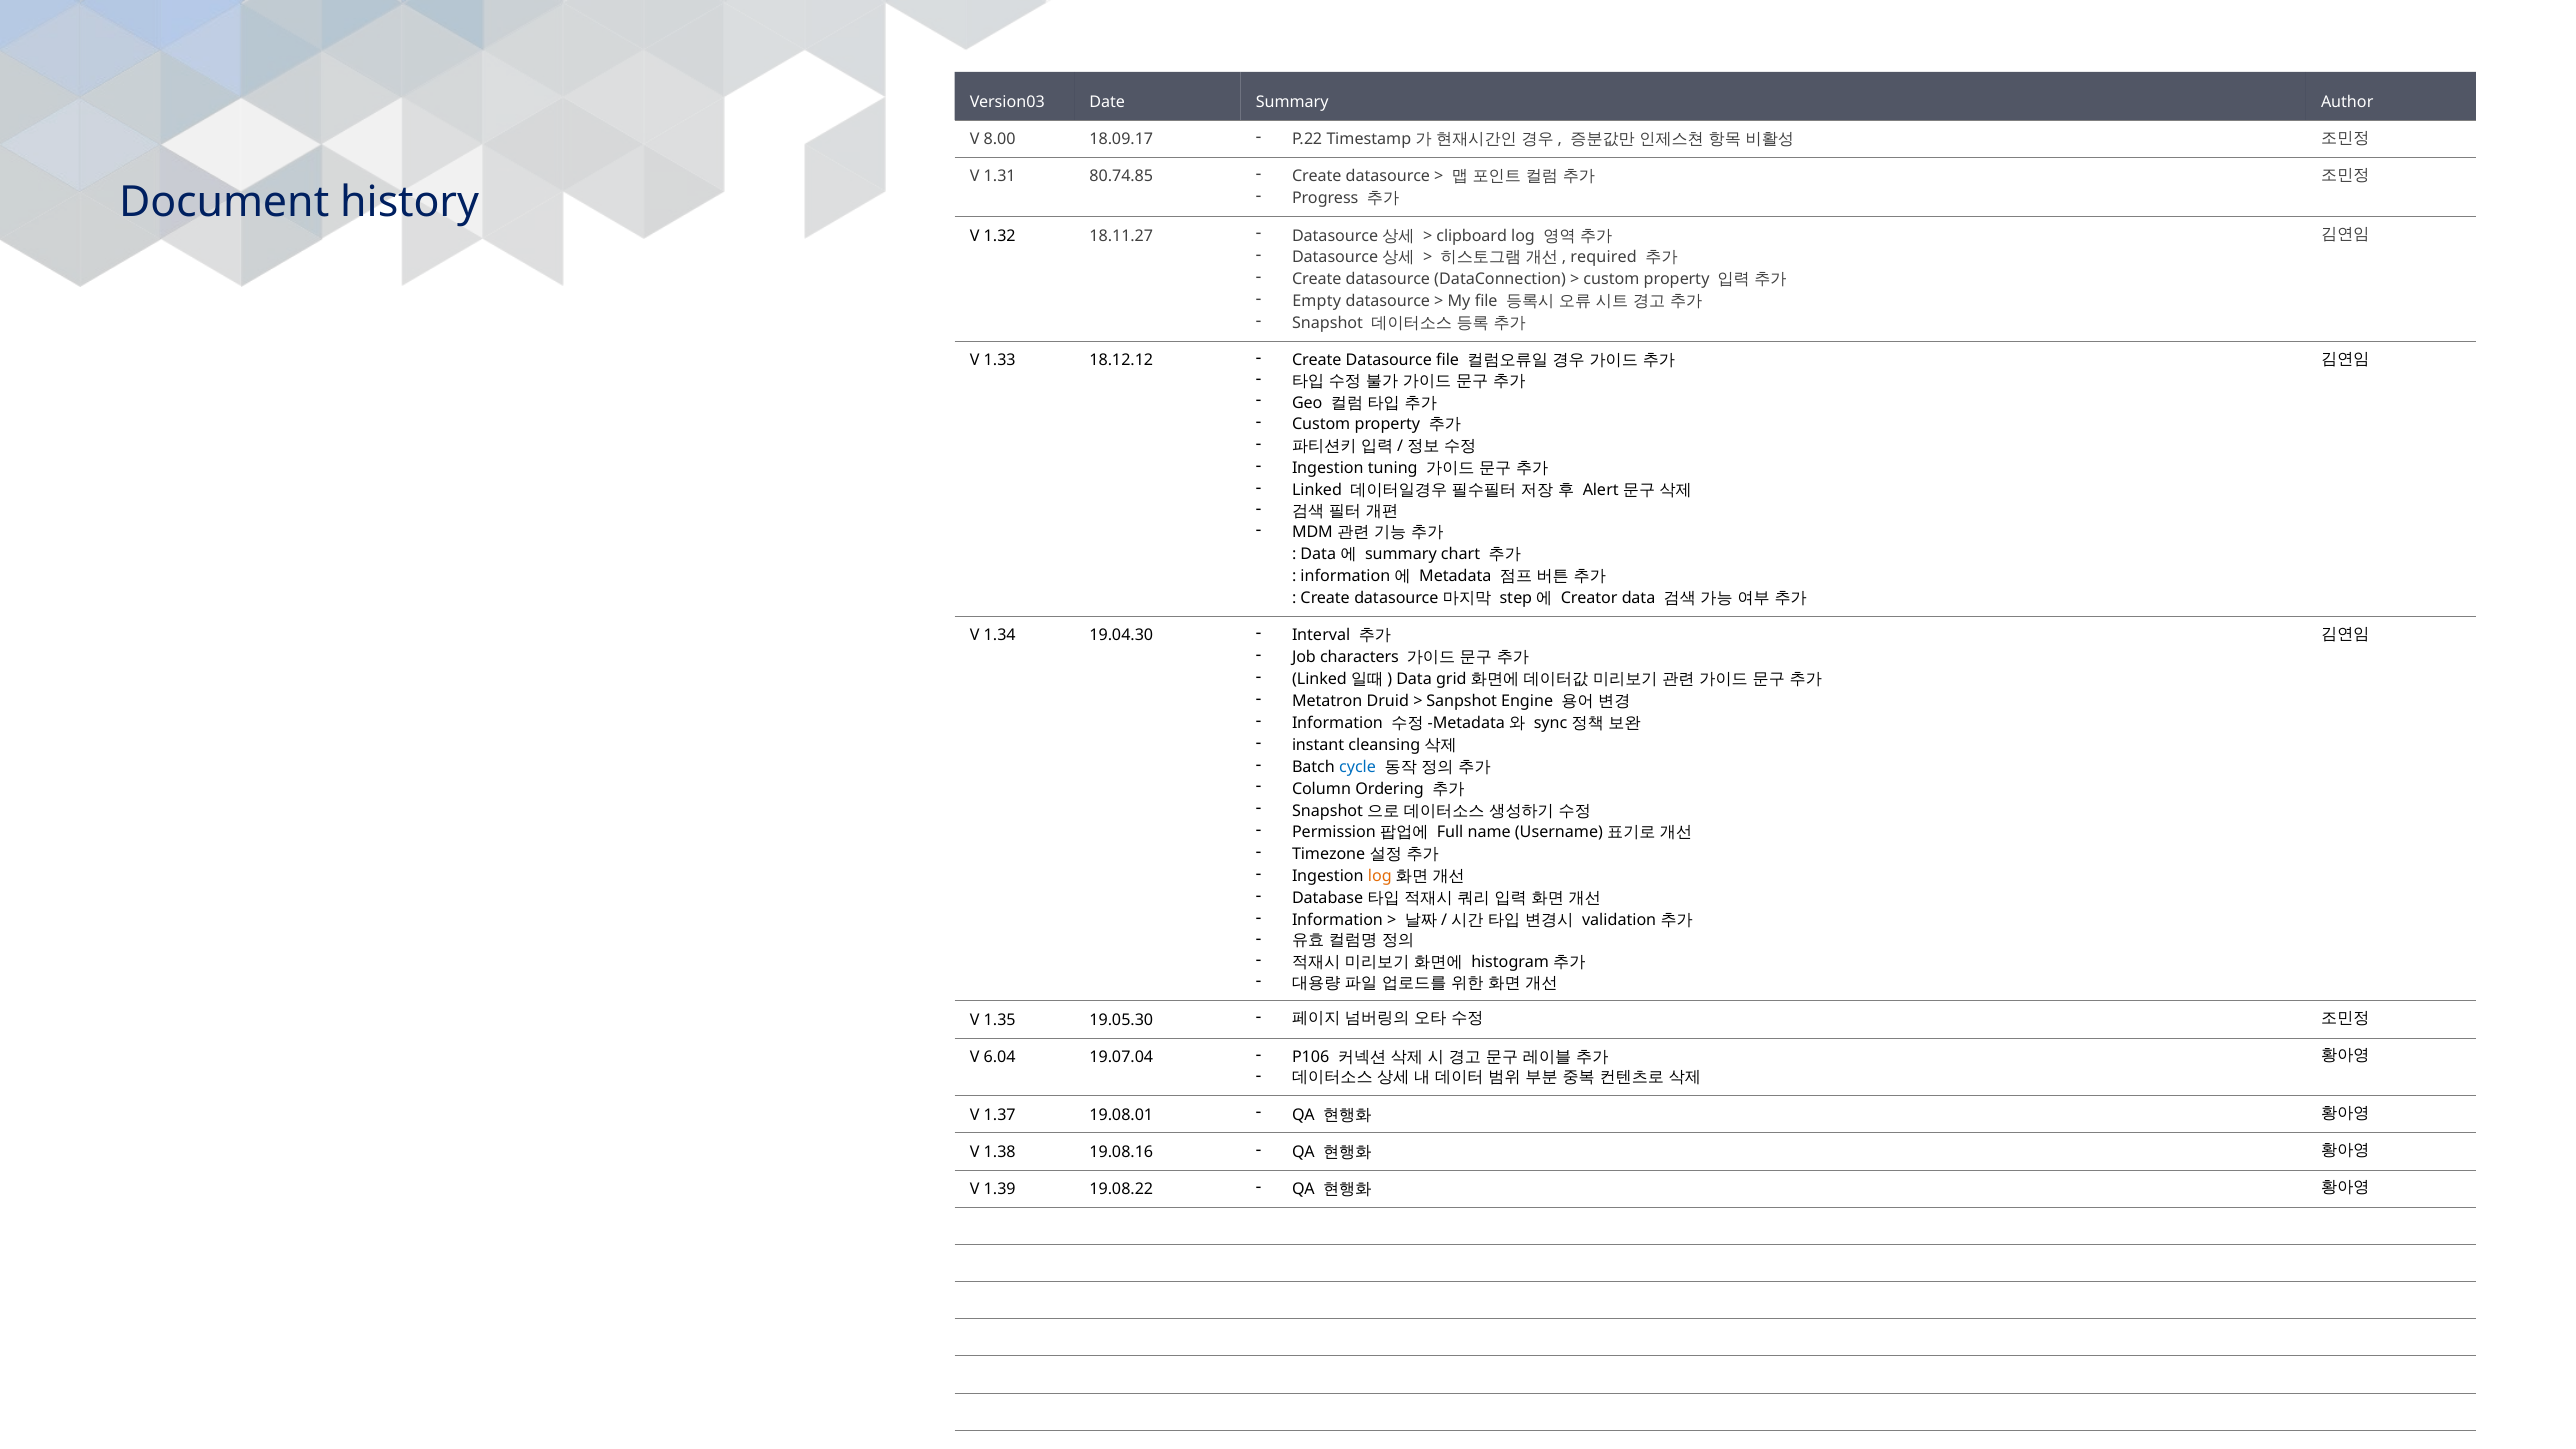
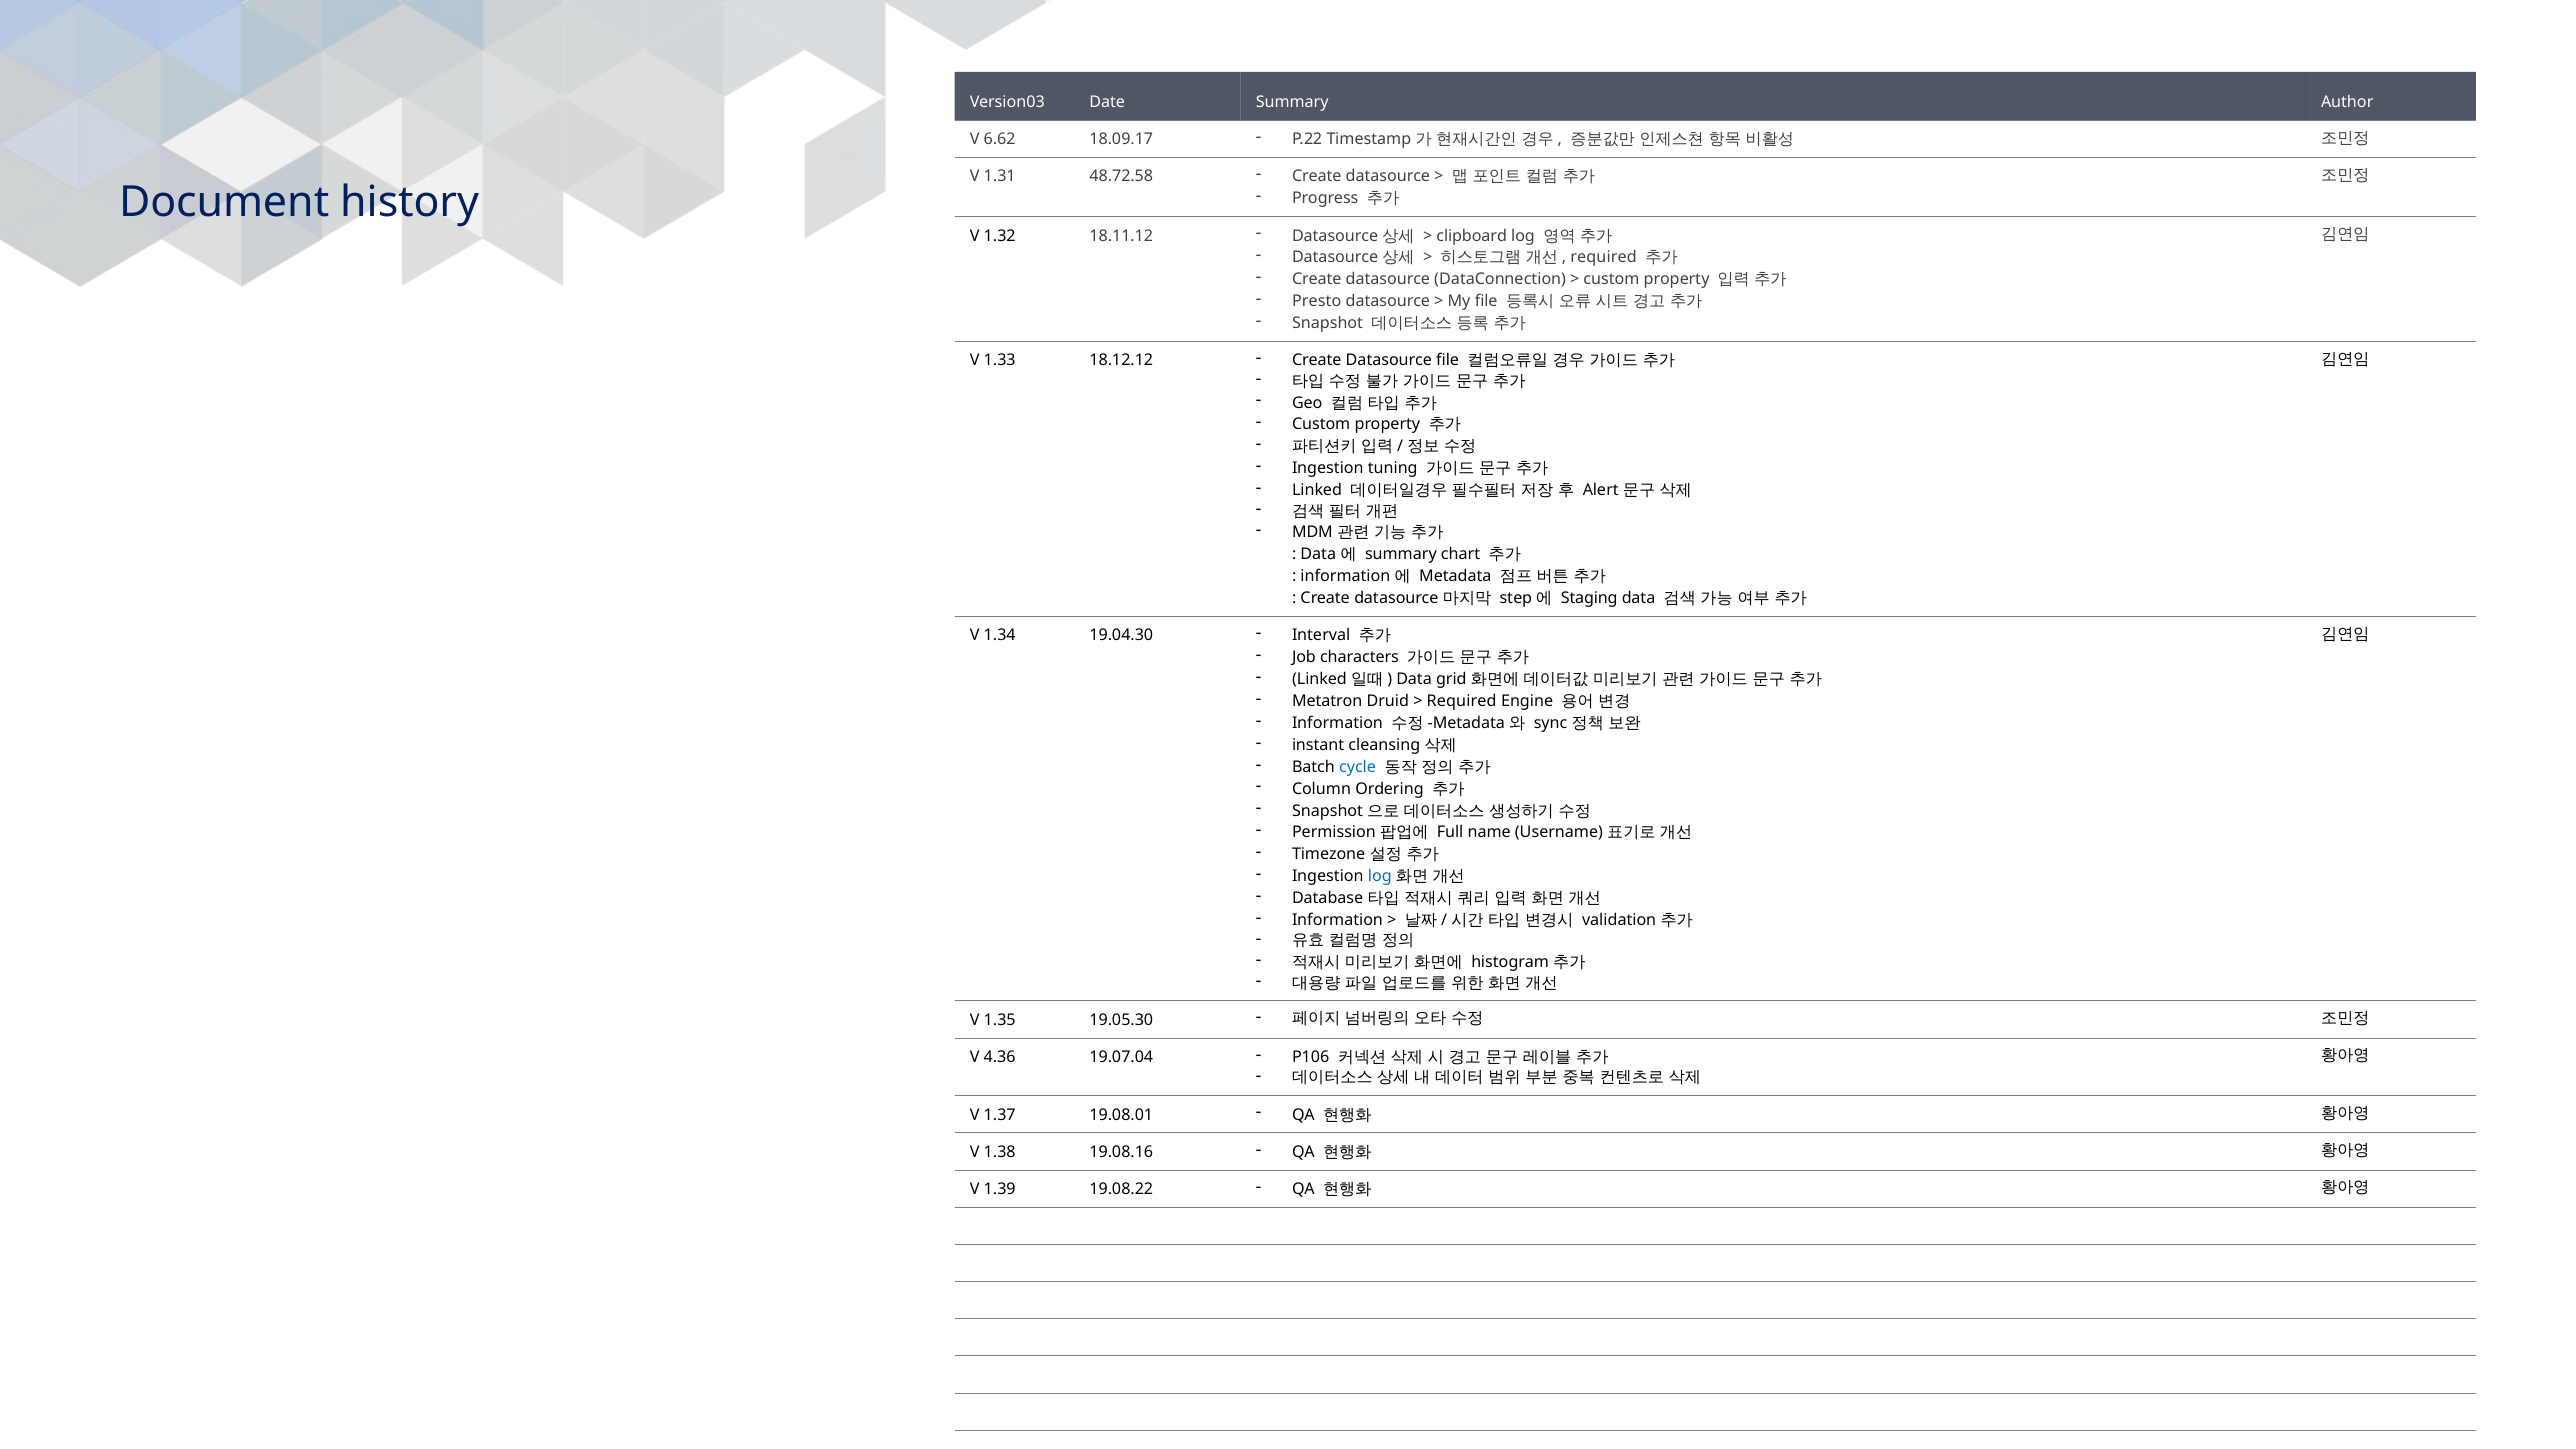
8.00: 8.00 -> 6.62 (1000, 139)
80.74.85: 80.74.85 -> 48.72.58 (1121, 177)
18.11.27: 18.11.27 -> 18.11.12 (1121, 236)
Empty: Empty -> Presto (1317, 301)
Creator: Creator -> Staging (1589, 598)
Sanpshot: Sanpshot -> Required (1462, 701)
log colour: orange -> blue (1380, 876)
6.04: 6.04 -> 4.36 (1000, 1057)
